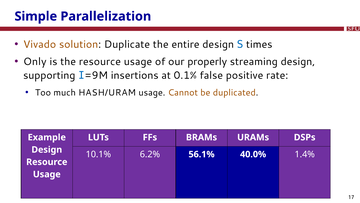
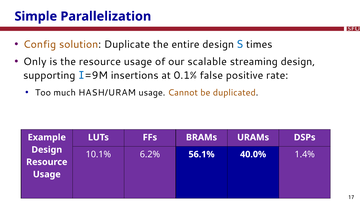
Vivado: Vivado -> Config (40, 44)
properly: properly -> scalable (207, 62)
